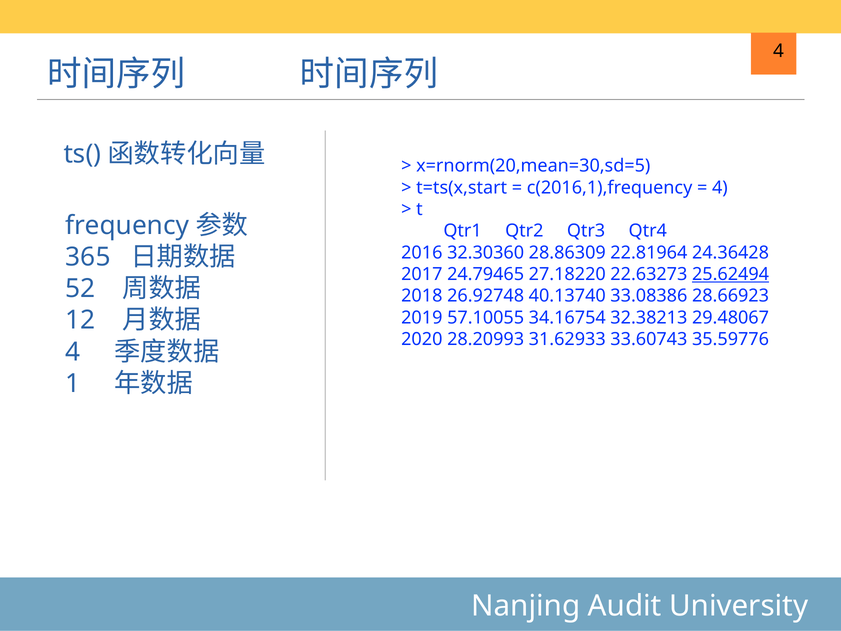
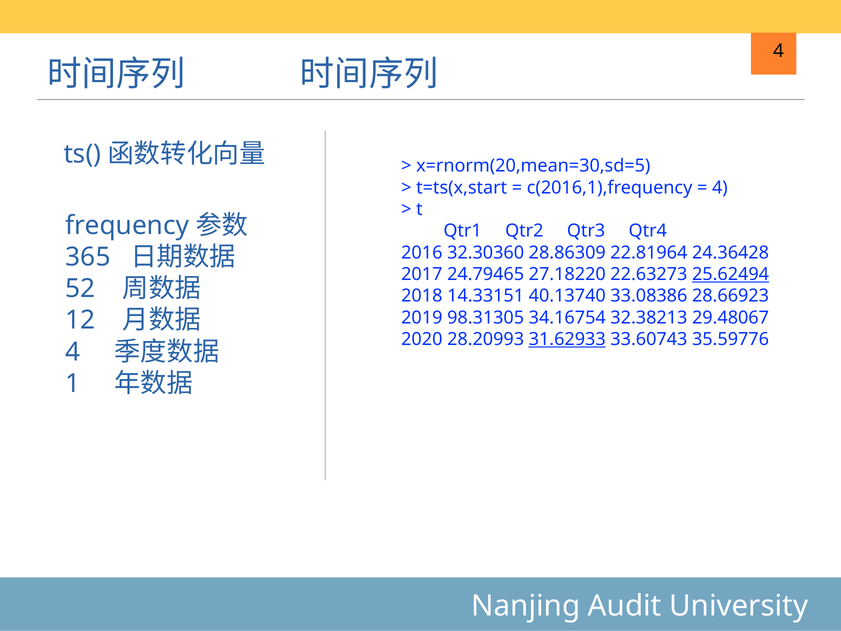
26.92748: 26.92748 -> 14.33151 (486, 296)
57.10055: 57.10055 -> 98.31305 (486, 318)
31.62933 underline: none -> present (567, 339)
